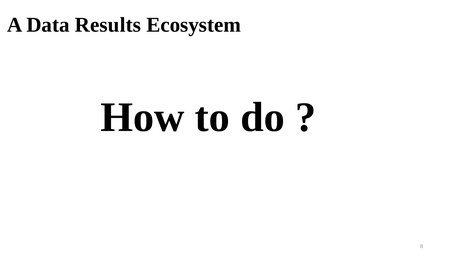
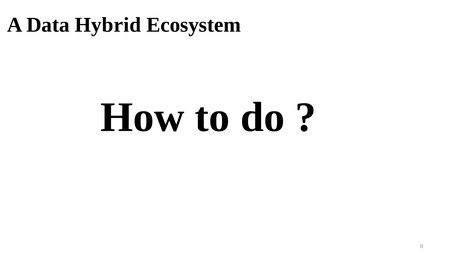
Results: Results -> Hybrid (108, 25)
